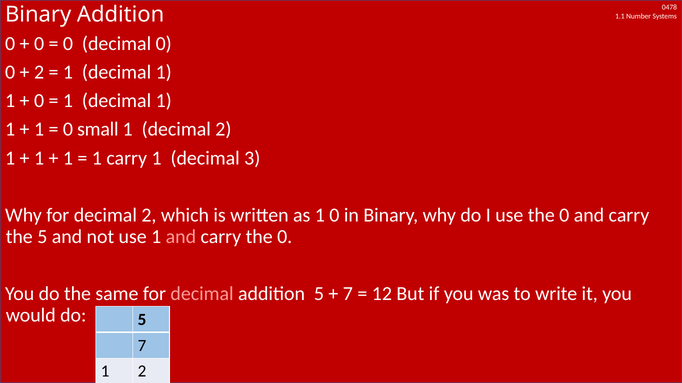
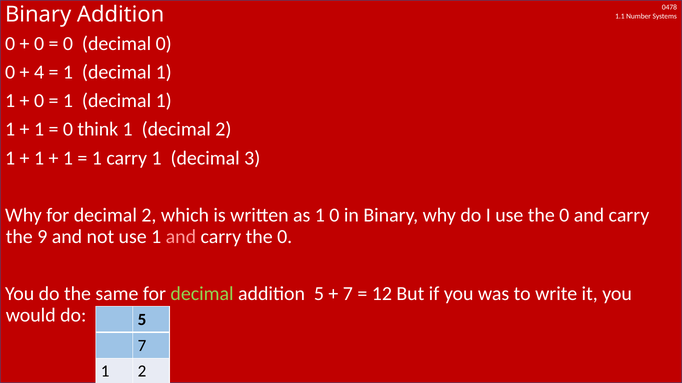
2: 2 -> 4 (39, 72)
small: small -> think (98, 130)
the 5: 5 -> 9 (42, 237)
decimal colour: pink -> light green (202, 294)
